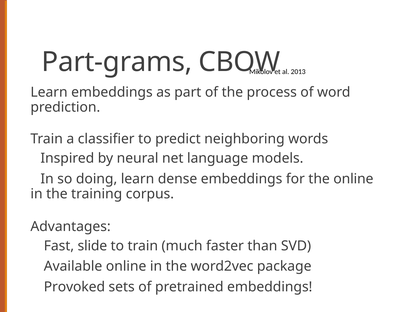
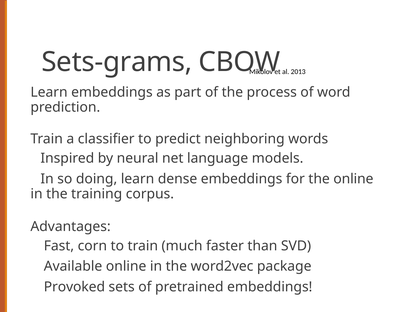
Part-grams: Part-grams -> Sets-grams (117, 62)
slide: slide -> corn (92, 246)
